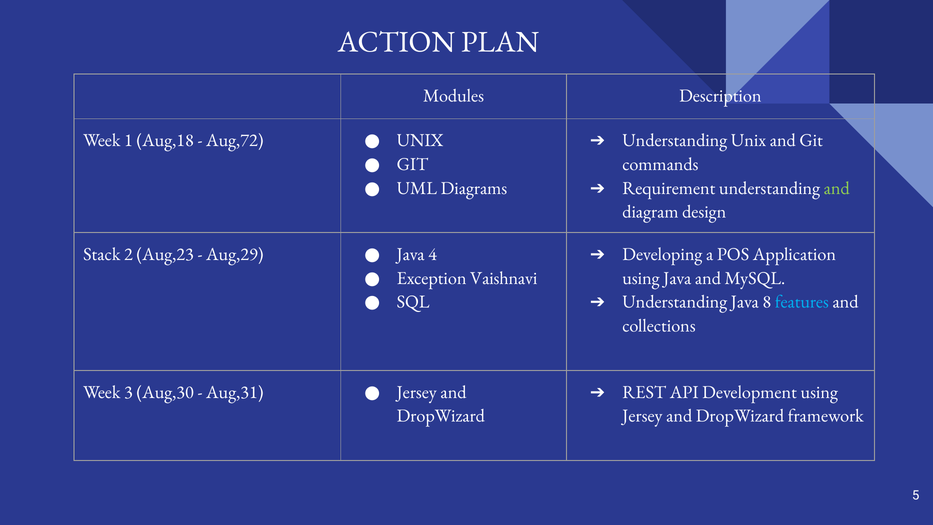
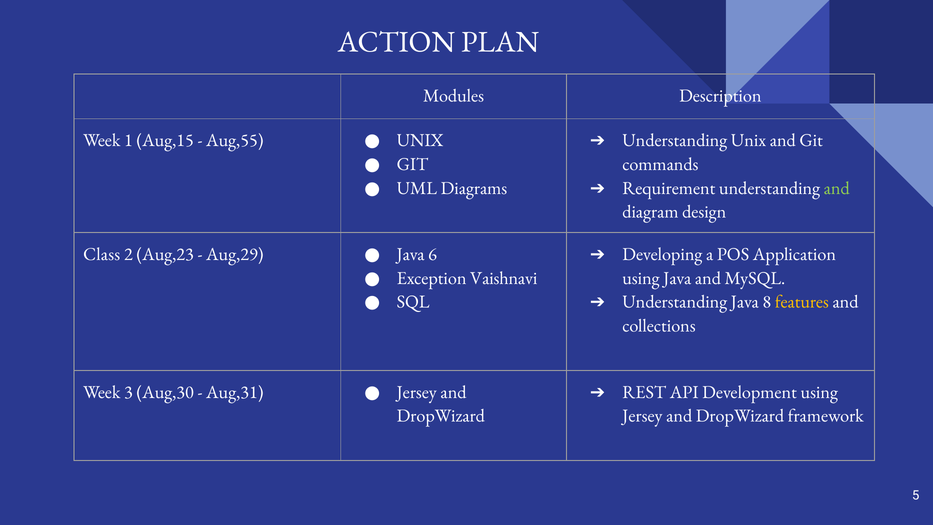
Aug,18: Aug,18 -> Aug,15 (165, 140)
Aug,72: Aug,72 -> Aug,55 (235, 140)
Stack: Stack -> Class (102, 254)
4: 4 -> 6 (433, 254)
features colour: light blue -> yellow (802, 302)
